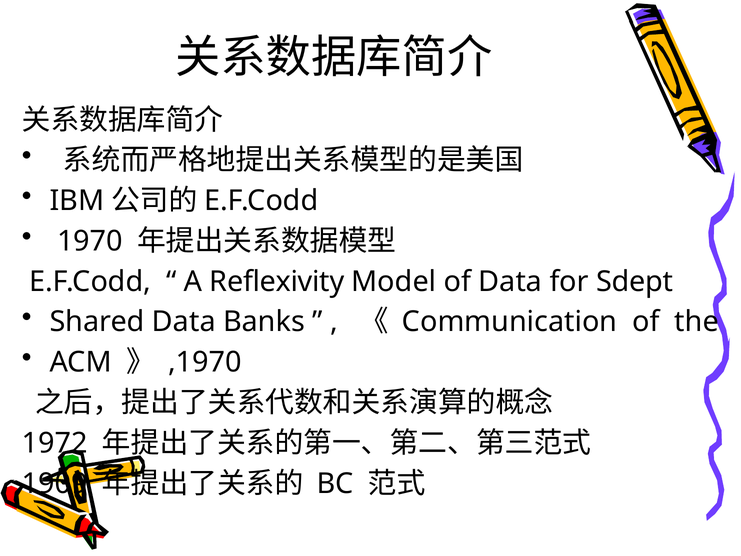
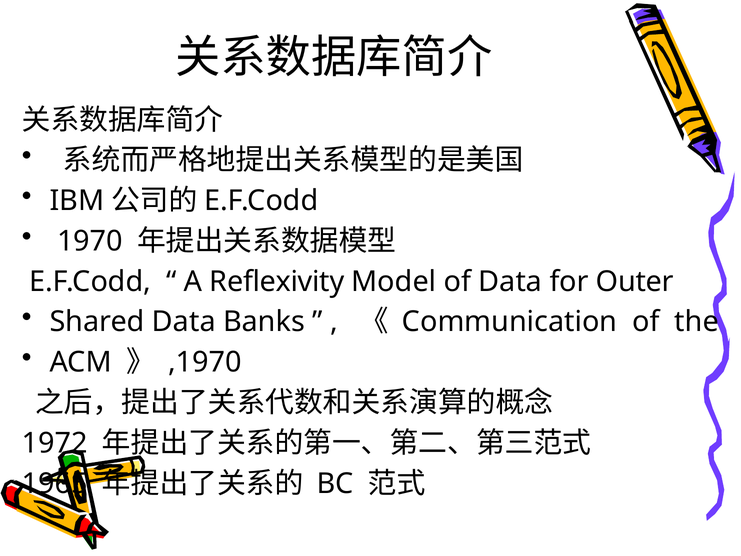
Sdept: Sdept -> Outer (635, 281)
1909: 1909 -> 1965 (55, 483)
